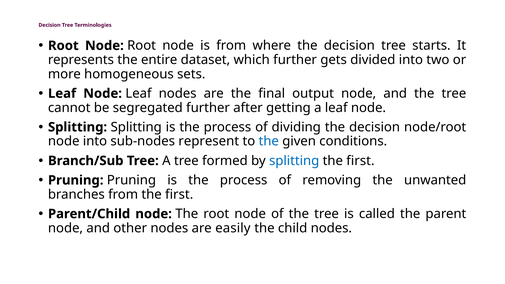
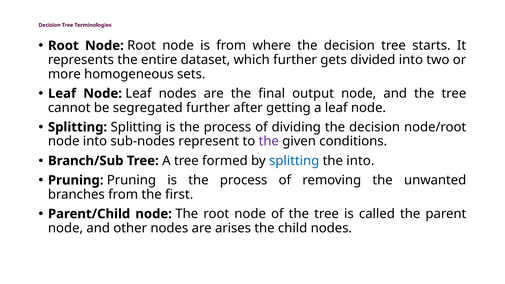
the colour: blue -> purple (269, 141)
first: first -> into (360, 161)
easily: easily -> arises (233, 228)
